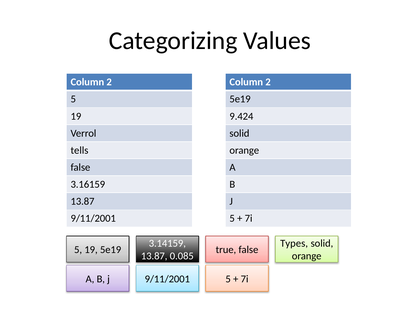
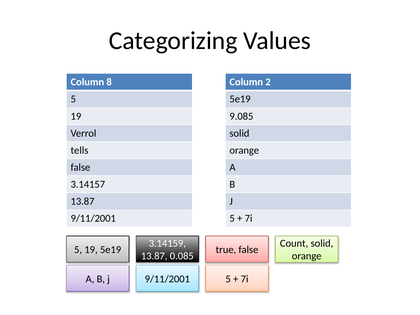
2: 2 -> 8 (109, 82)
9.424: 9.424 -> 9.085 (241, 116)
3.16159: 3.16159 -> 3.14157 (88, 184)
Types: Types -> Count (294, 243)
